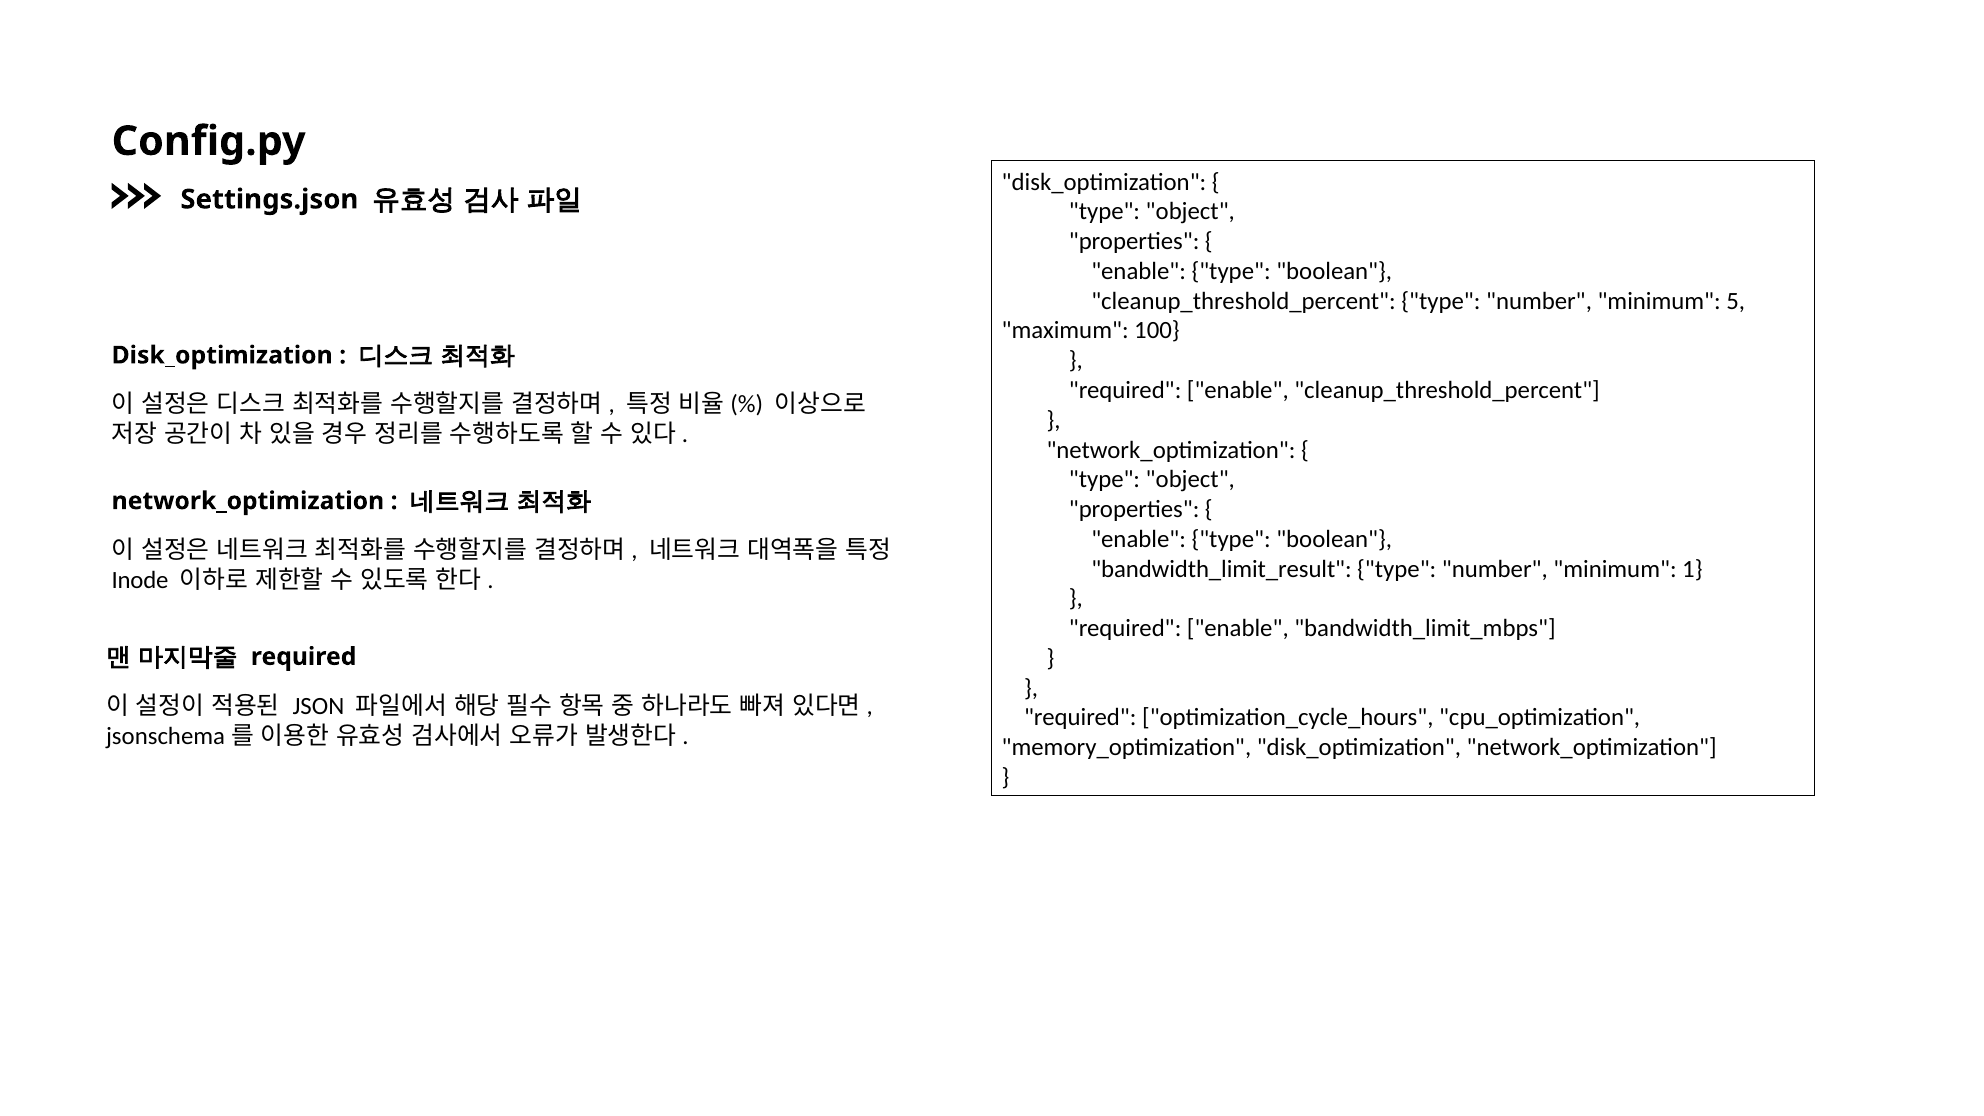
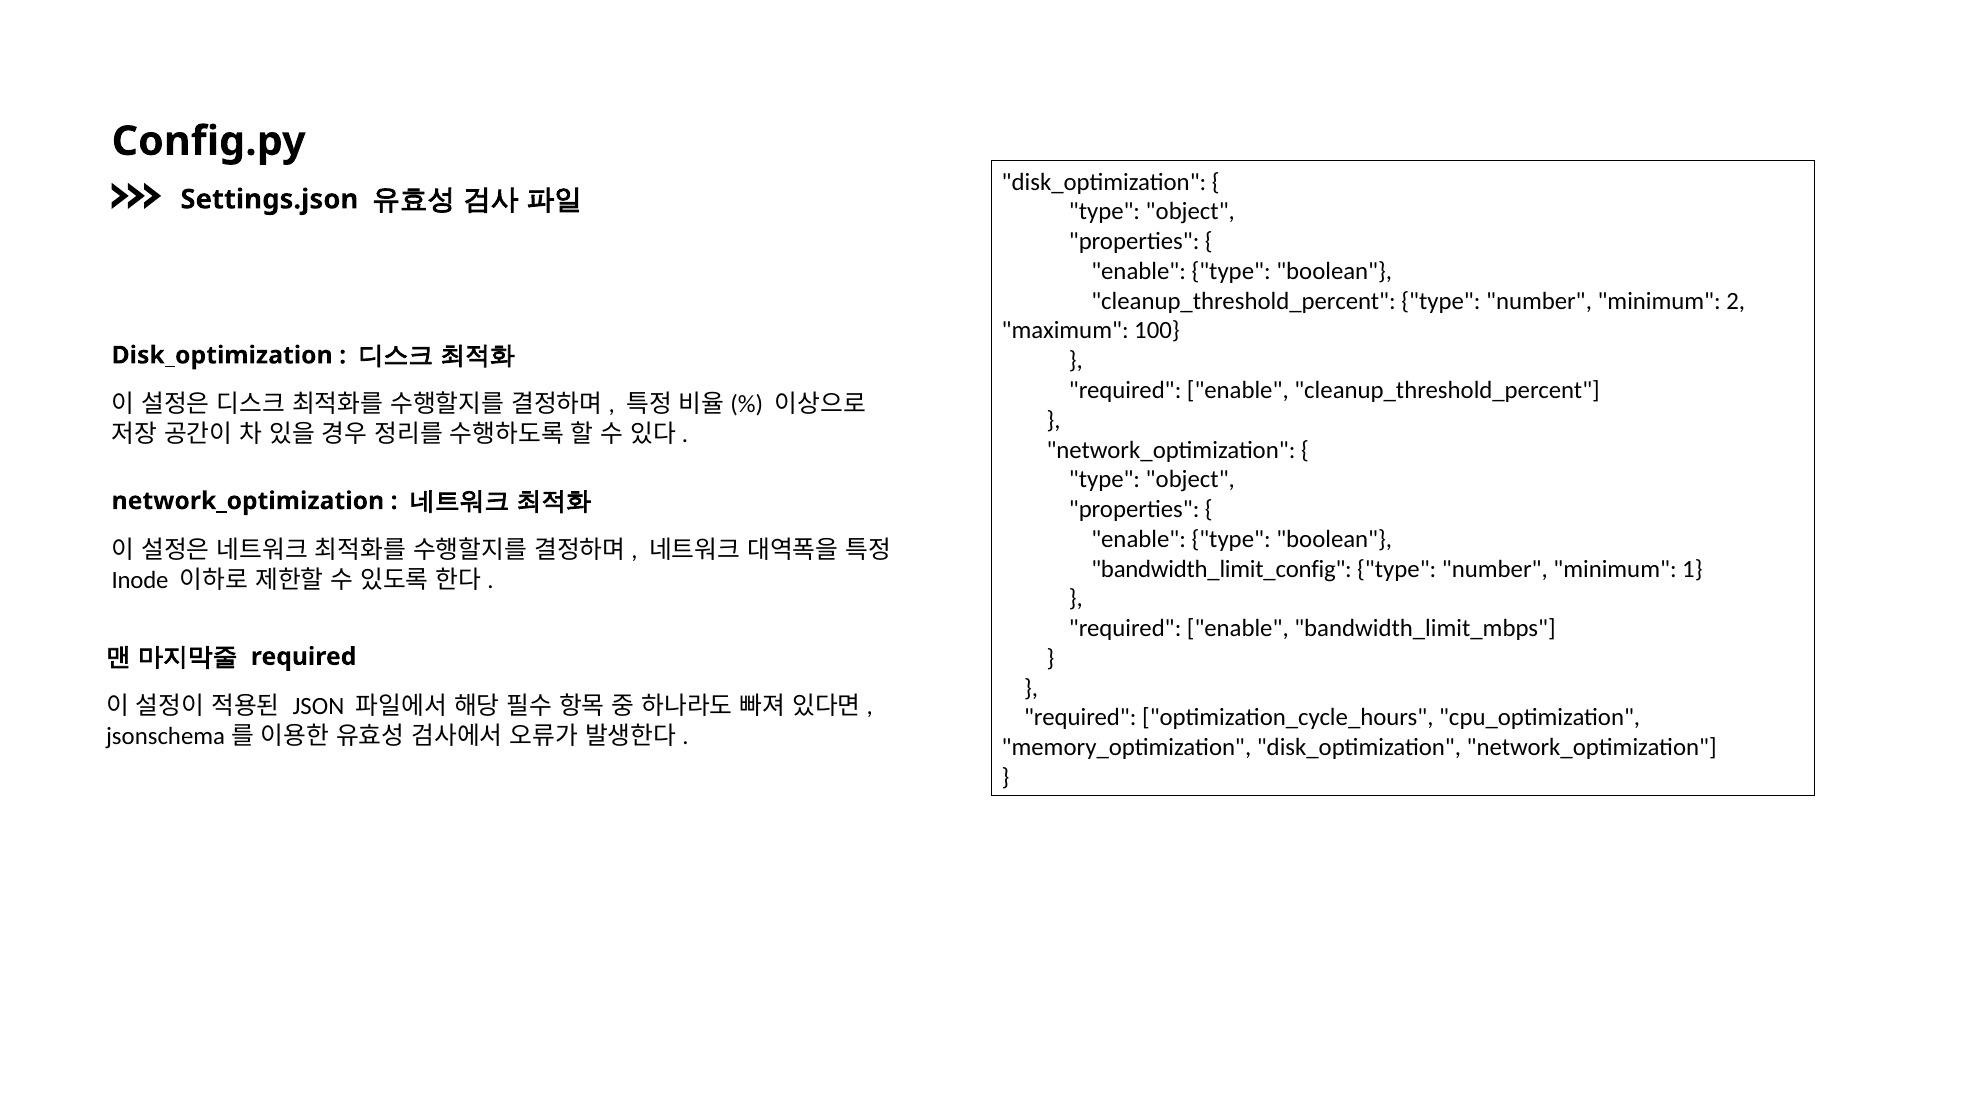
5: 5 -> 2 (1736, 301)
bandwidth_limit_result: bandwidth_limit_result -> bandwidth_limit_config (1222, 569)
